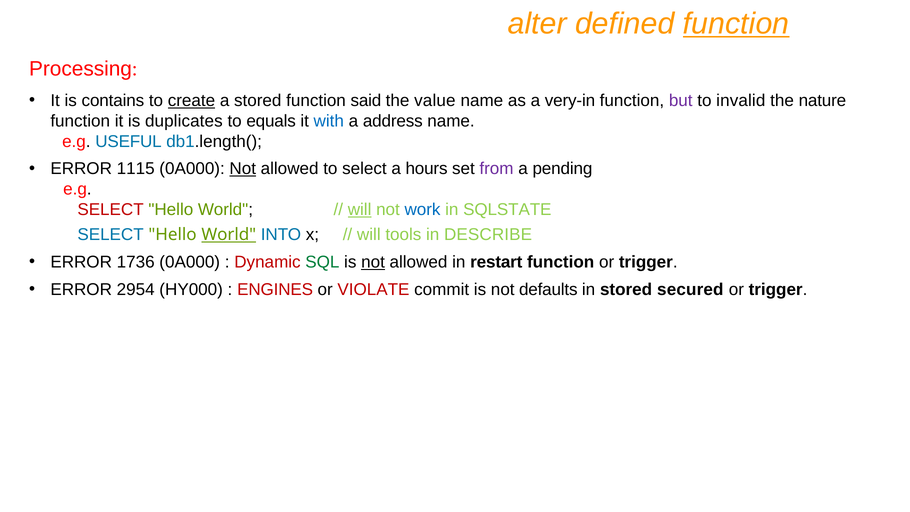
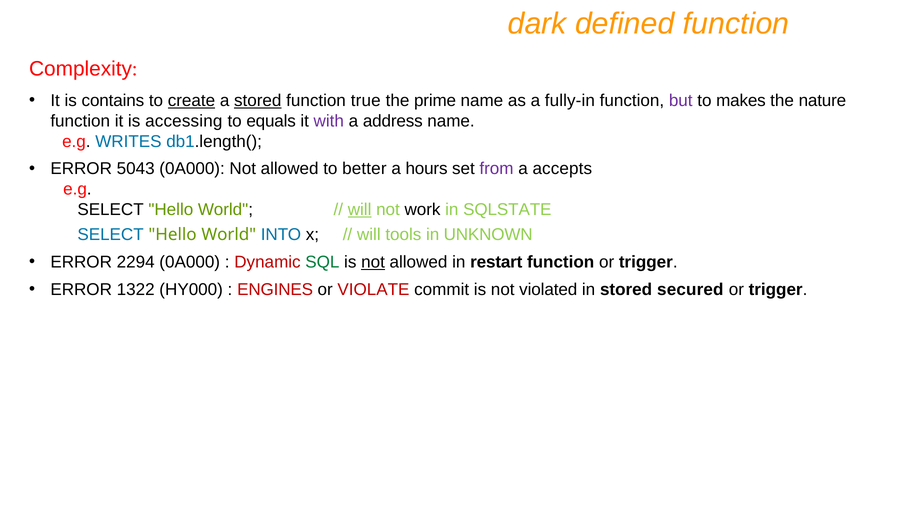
alter: alter -> dark (537, 24)
function underline: present -> none (736, 24)
Processing: Processing -> Complexity (81, 69)
stored underline: none -> present (258, 101)
said: said -> true (366, 101)
value: value -> prime (435, 101)
very-in: very-in -> fully-in (570, 101)
invalid: invalid -> makes (741, 101)
duplicates: duplicates -> accessing (184, 121)
with colour: blue -> purple (329, 121)
USEFUL: USEFUL -> WRITES (128, 142)
1115: 1115 -> 5043 (136, 169)
Not underline: present -> none (243, 169)
to select: select -> better (364, 169)
pending: pending -> accepts (562, 169)
SELECT colour: red -> black (111, 210)
work colour: blue -> black (423, 210)
World underline: present -> none (229, 235)
DESCRIBE: DESCRIBE -> UNKNOWN (488, 235)
1736: 1736 -> 2294 (136, 262)
2954: 2954 -> 1322 (136, 289)
defaults: defaults -> violated (548, 289)
